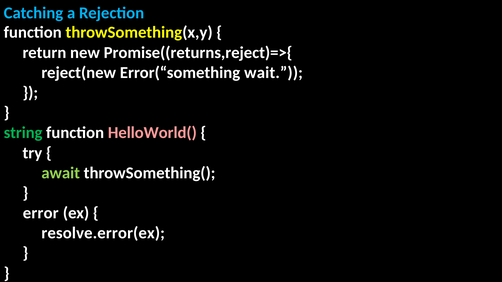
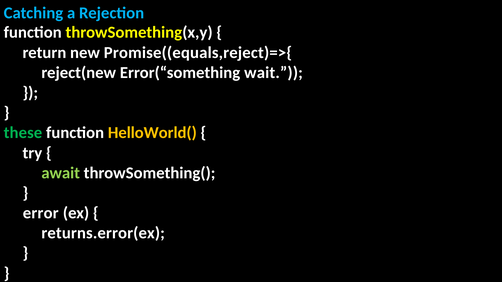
Promise((returns,reject)=>{: Promise((returns,reject)=>{ -> Promise((equals,reject)=>{ (198, 53)
string: string -> these (23, 133)
HelloWorld( colour: pink -> yellow (152, 133)
resolve.error(ex: resolve.error(ex -> returns.error(ex (103, 233)
